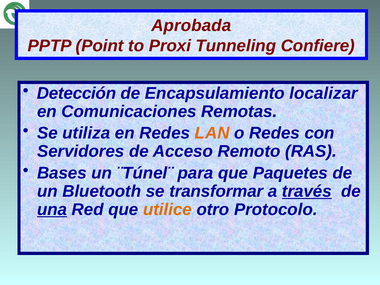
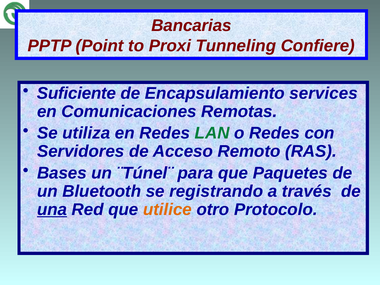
Aprobada: Aprobada -> Bancarias (191, 26)
Detección: Detección -> Suficiente (77, 93)
localizar: localizar -> services (324, 93)
LAN colour: orange -> green (212, 133)
transformar: transformar -> registrando (216, 191)
través underline: present -> none (307, 191)
